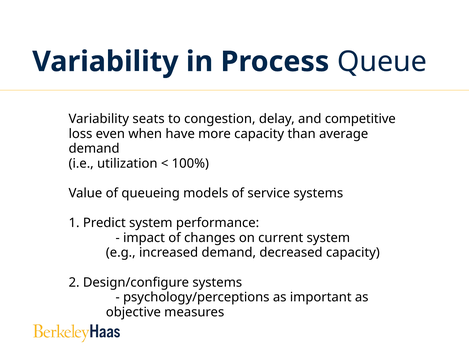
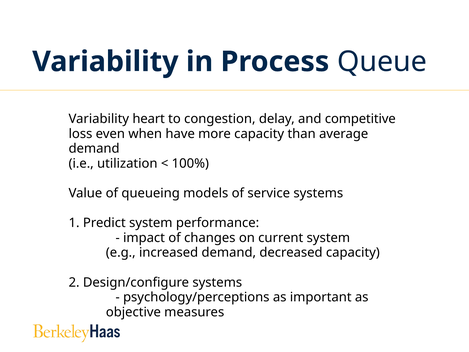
seats: seats -> heart (149, 119)
